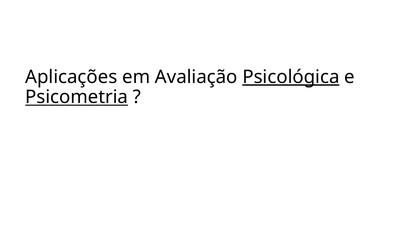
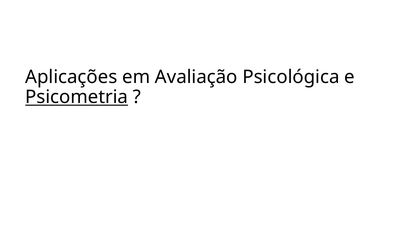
Psicológica underline: present -> none (291, 77)
